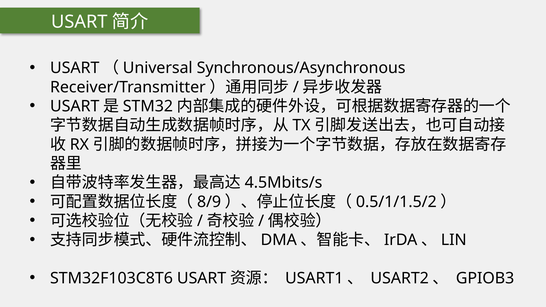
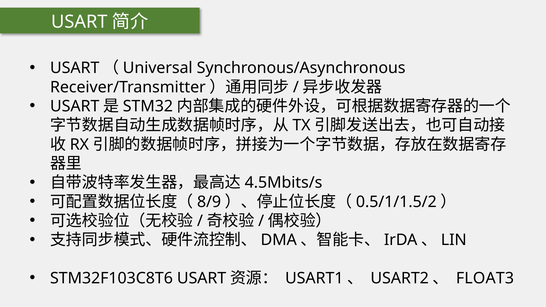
GPIOB3: GPIOB3 -> FLOAT3 (485, 278)
